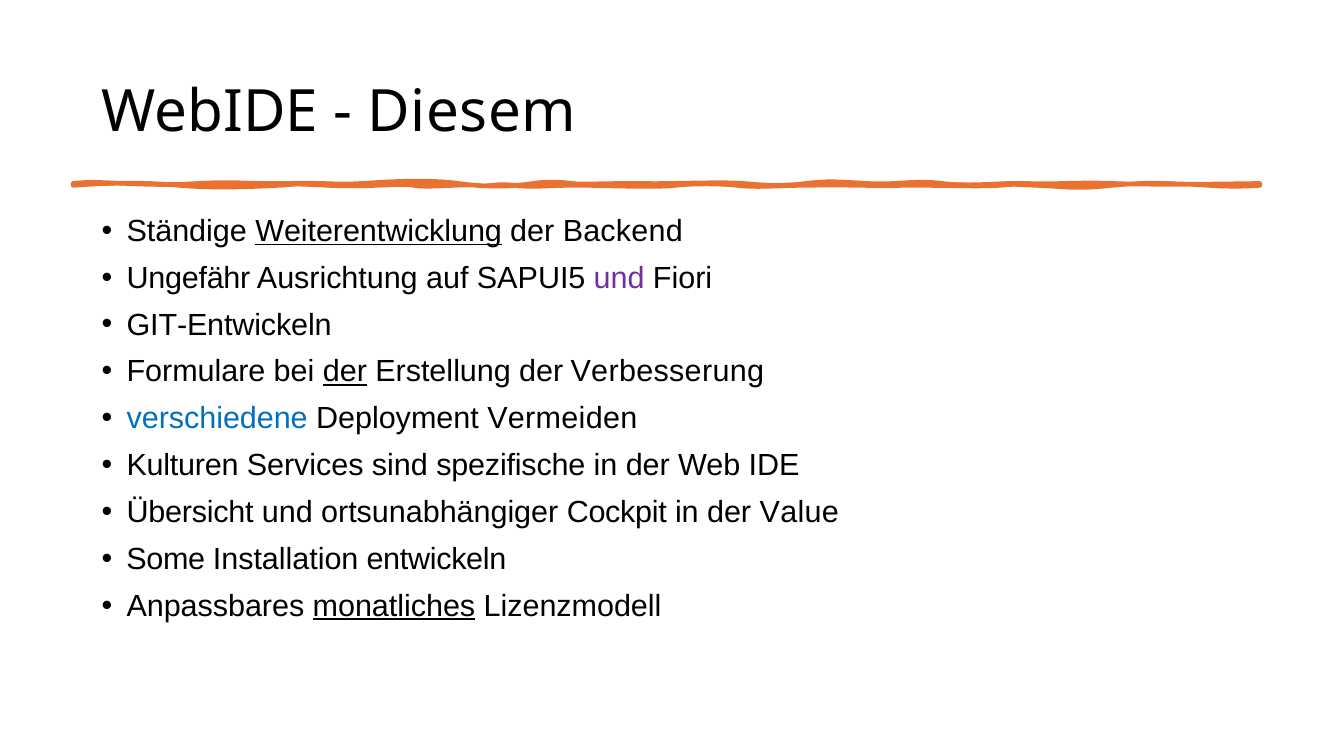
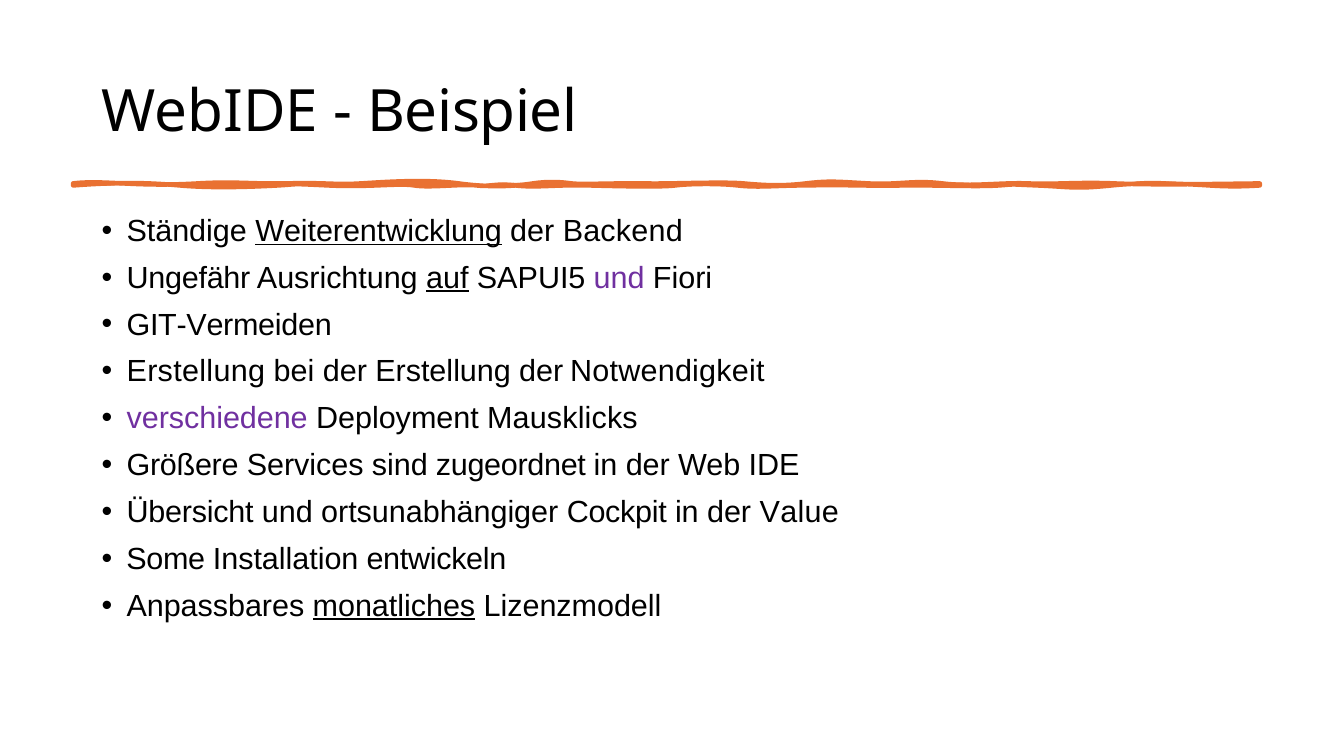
Diesem: Diesem -> Beispiel (472, 112)
auf underline: none -> present (447, 278)
GIT-Entwickeln: GIT-Entwickeln -> GIT-Vermeiden (229, 325)
Formulare: Formulare -> Erstellung (196, 372)
der underline: present -> none (345, 372)
Verbesserung: Verbesserung -> Notwendigkeit (667, 372)
verschiedene colour: blue -> purple (217, 419)
Vermeiden: Vermeiden -> Mausklicks (562, 419)
Kulturen: Kulturen -> Größere (183, 465)
spezifische: spezifische -> zugeordnet (511, 465)
